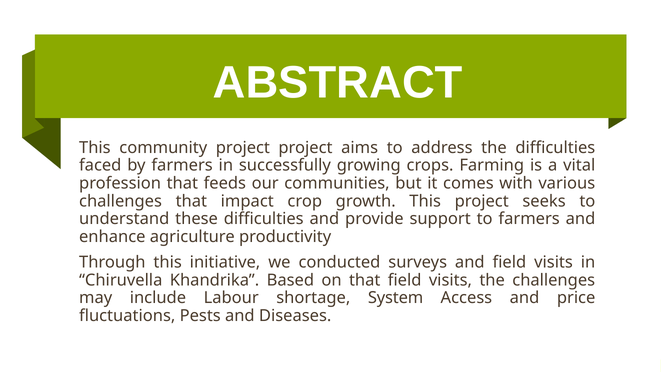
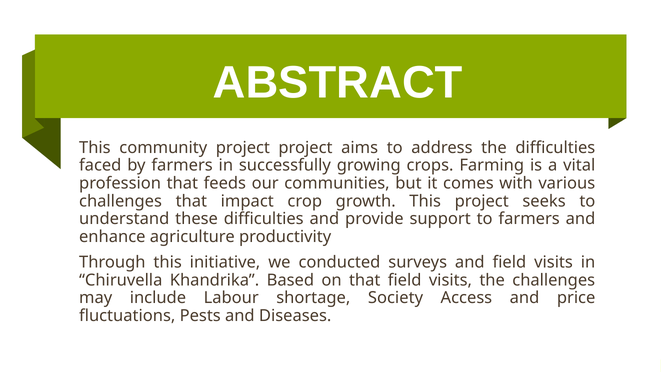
System: System -> Society (395, 298)
